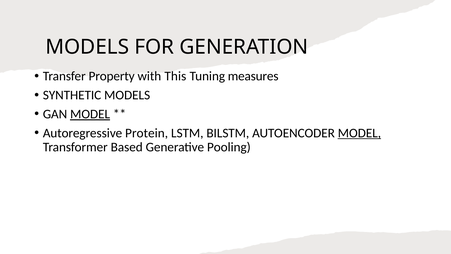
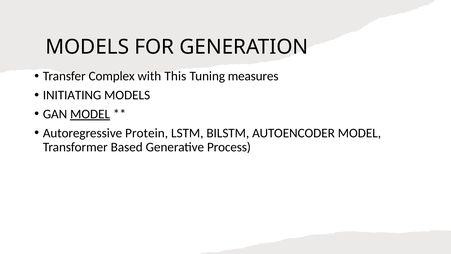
Property: Property -> Complex (112, 76)
SYNTHETIC: SYNTHETIC -> INITIATING (72, 95)
MODEL underline: present -> none (359, 133)
Pooling: Pooling -> Process (229, 147)
